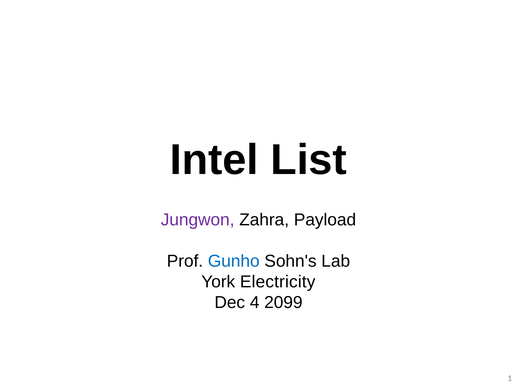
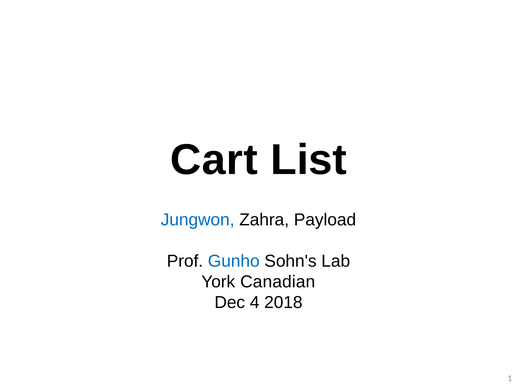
Intel: Intel -> Cart (214, 160)
Jungwon colour: purple -> blue (198, 220)
Electricity: Electricity -> Canadian (278, 282)
2099: 2099 -> 2018 (283, 302)
